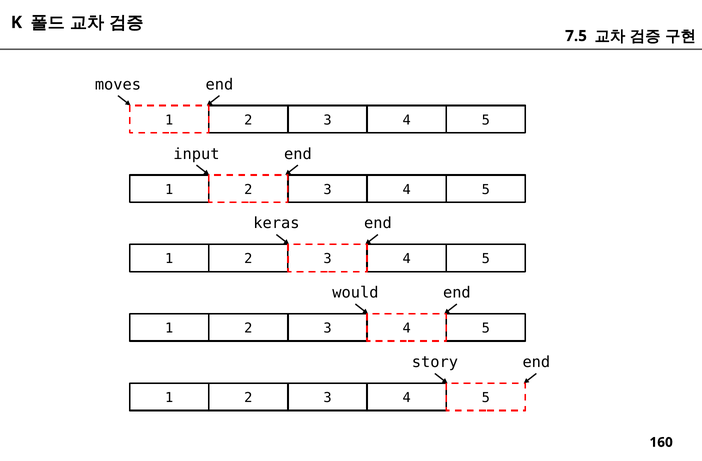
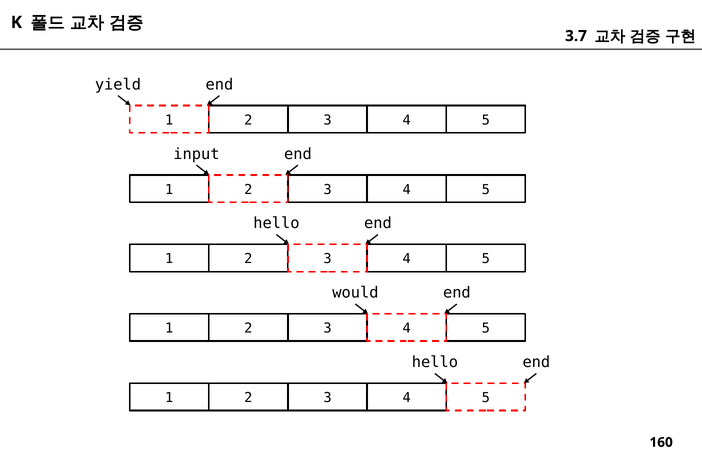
7.5: 7.5 -> 3.7 (576, 36)
moves: moves -> yield (118, 84)
keras: keras -> hello (276, 223)
story: story -> hello (435, 362)
